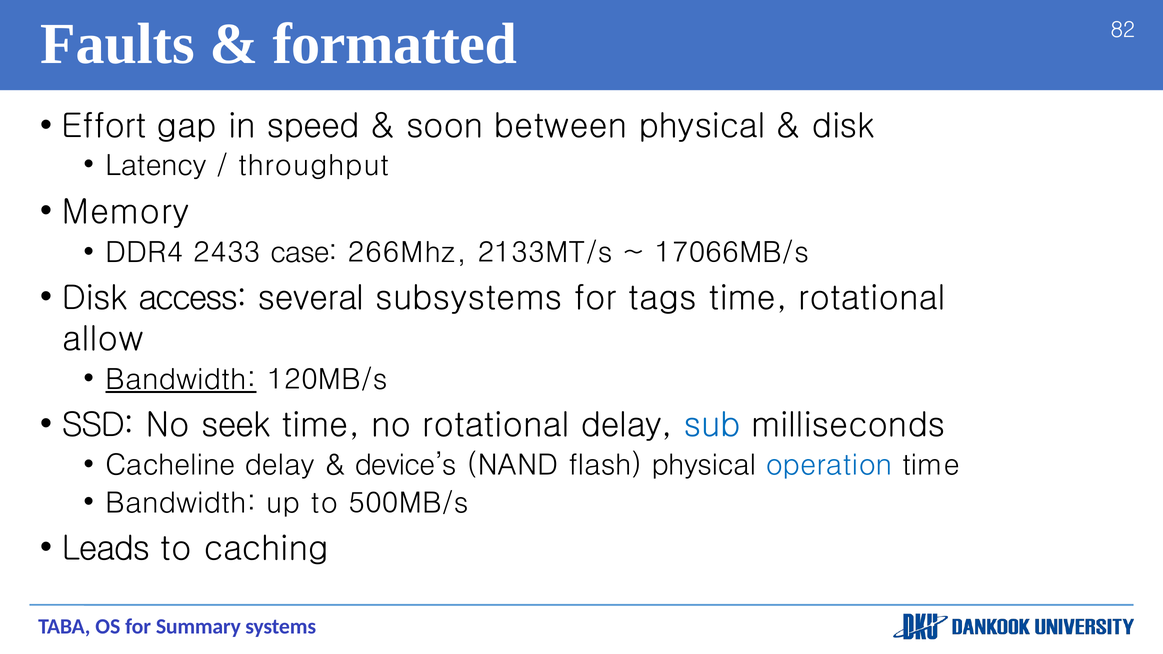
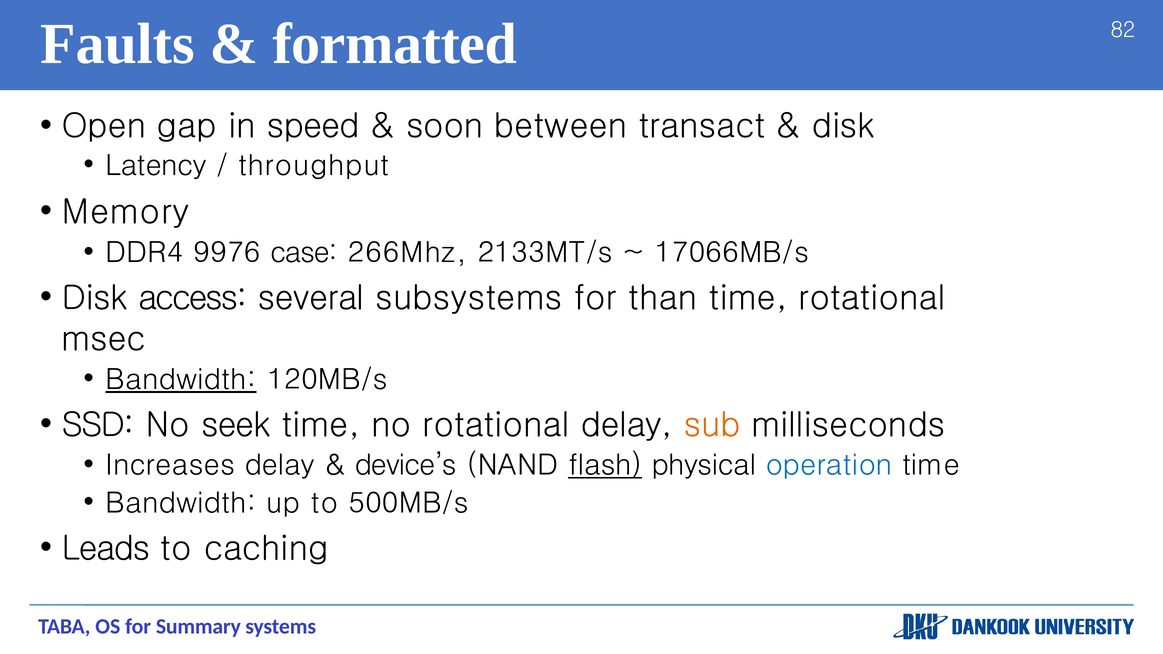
Effort: Effort -> Open (104, 126)
between physical: physical -> transact (702, 126)
2433: 2433 -> 9976 (227, 253)
tags: tags -> than (663, 298)
allow: allow -> msec (104, 339)
sub colour: blue -> orange (712, 425)
Cacheline: Cacheline -> Increases (170, 465)
flash underline: none -> present (605, 465)
